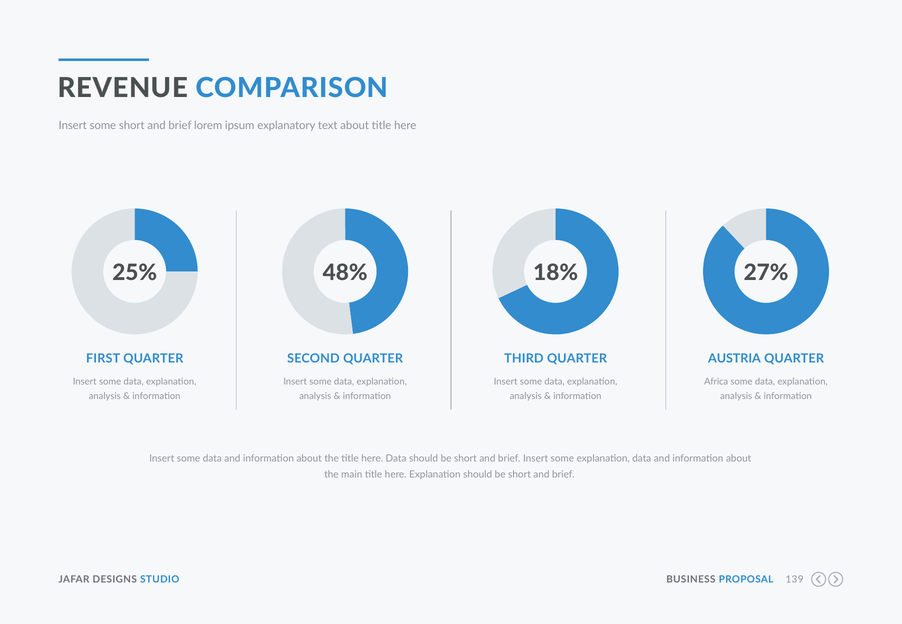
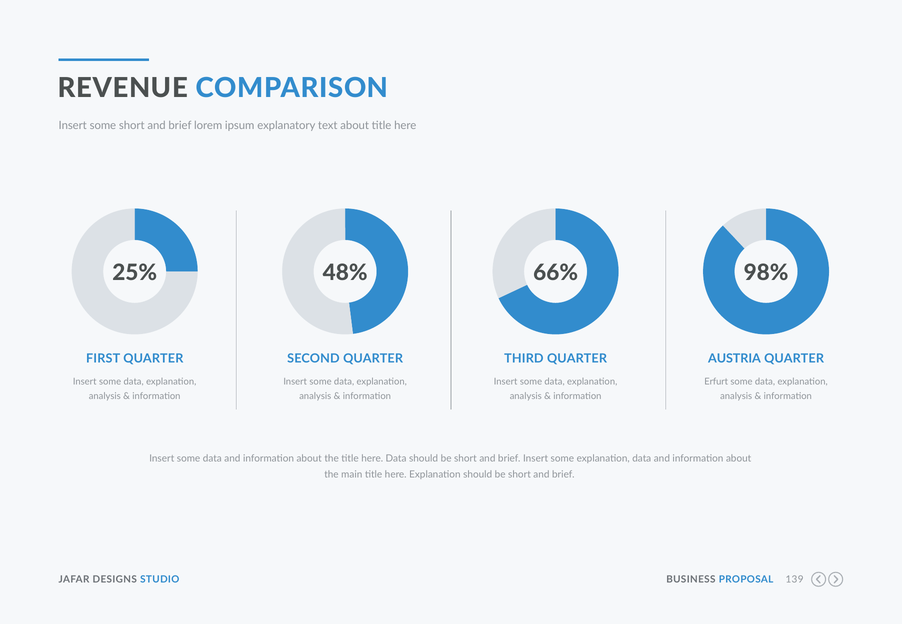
18%: 18% -> 66% (556, 273)
27%: 27% -> 98% (766, 273)
Africa: Africa -> Erfurt (716, 382)
